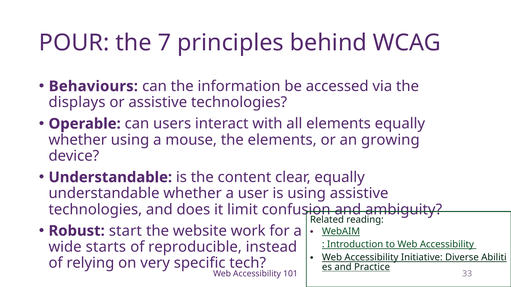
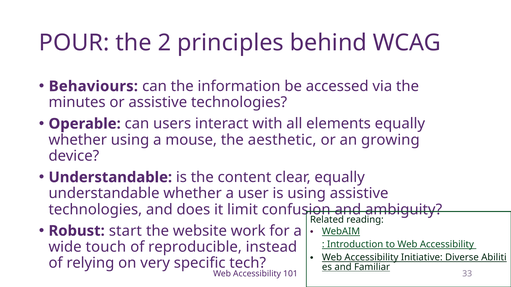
7: 7 -> 2 (164, 43)
displays: displays -> minutes (77, 102)
the elements: elements -> aesthetic (282, 140)
starts: starts -> touch (106, 247)
Practice: Practice -> Familiar (372, 267)
